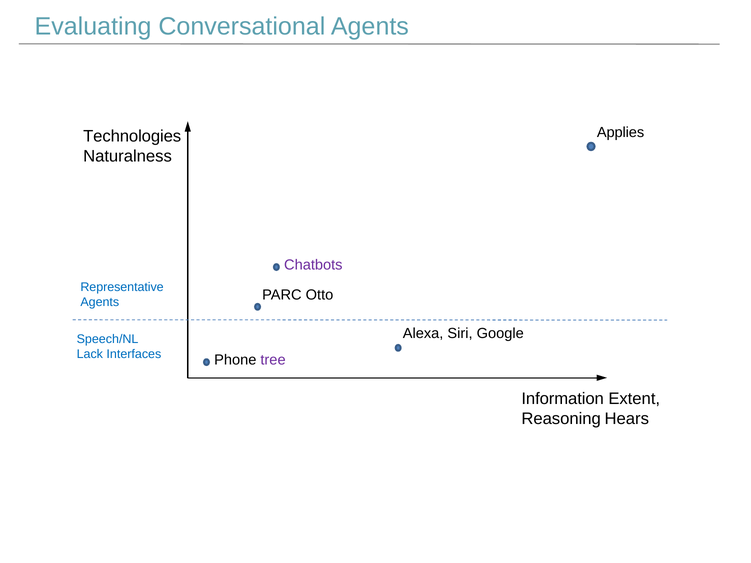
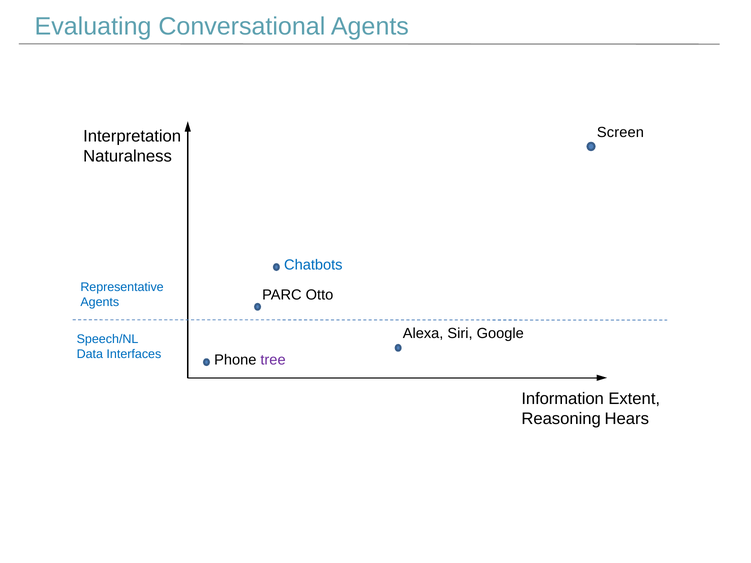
Applies: Applies -> Screen (620, 132)
Technologies: Technologies -> Interpretation (132, 136)
Chatbots colour: purple -> blue (313, 265)
Lack: Lack -> Data (90, 354)
